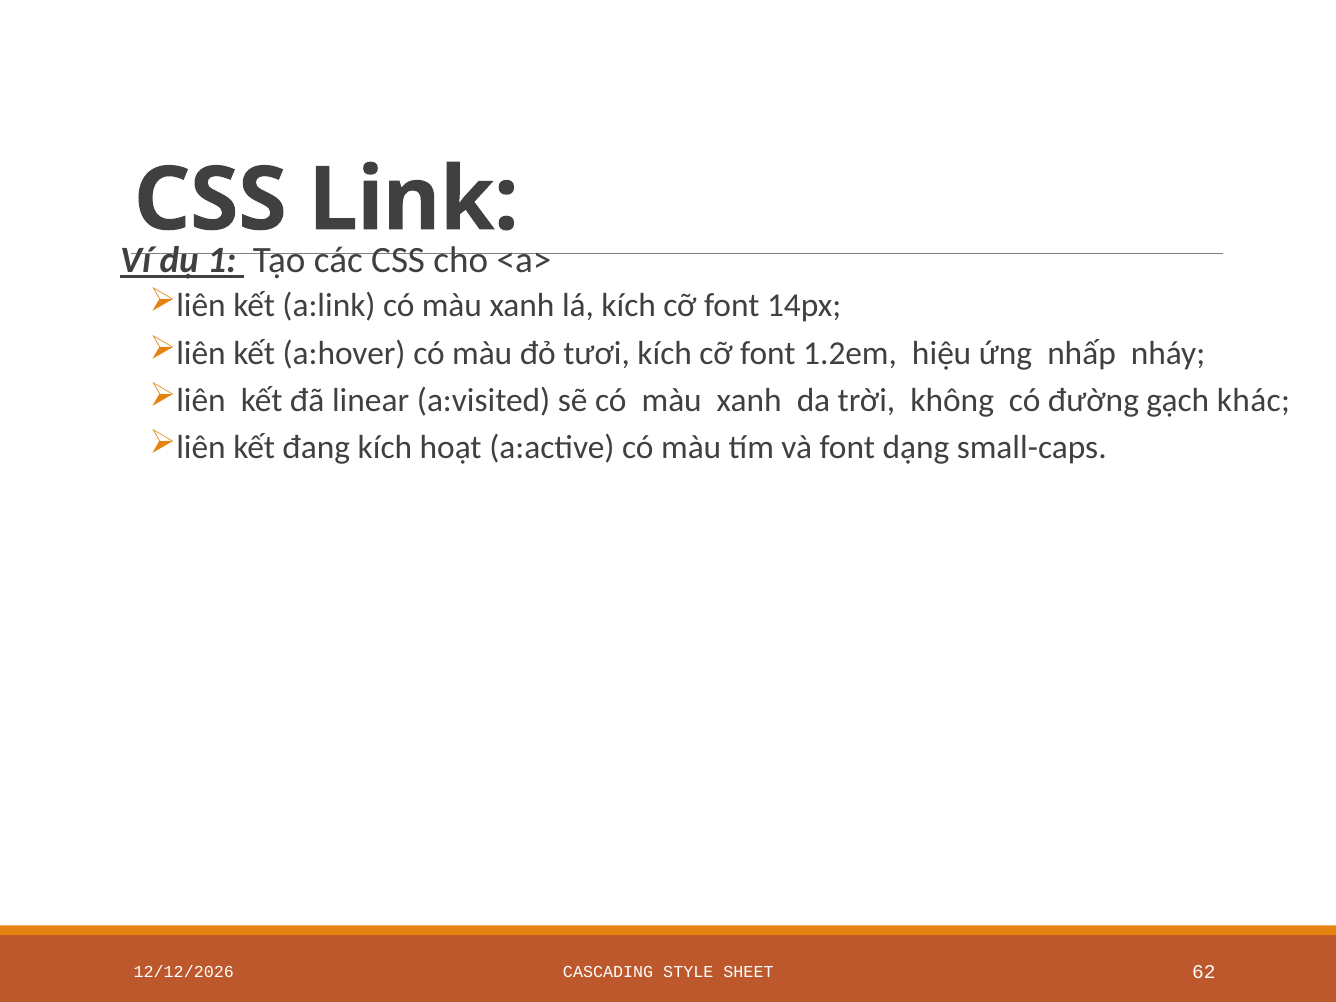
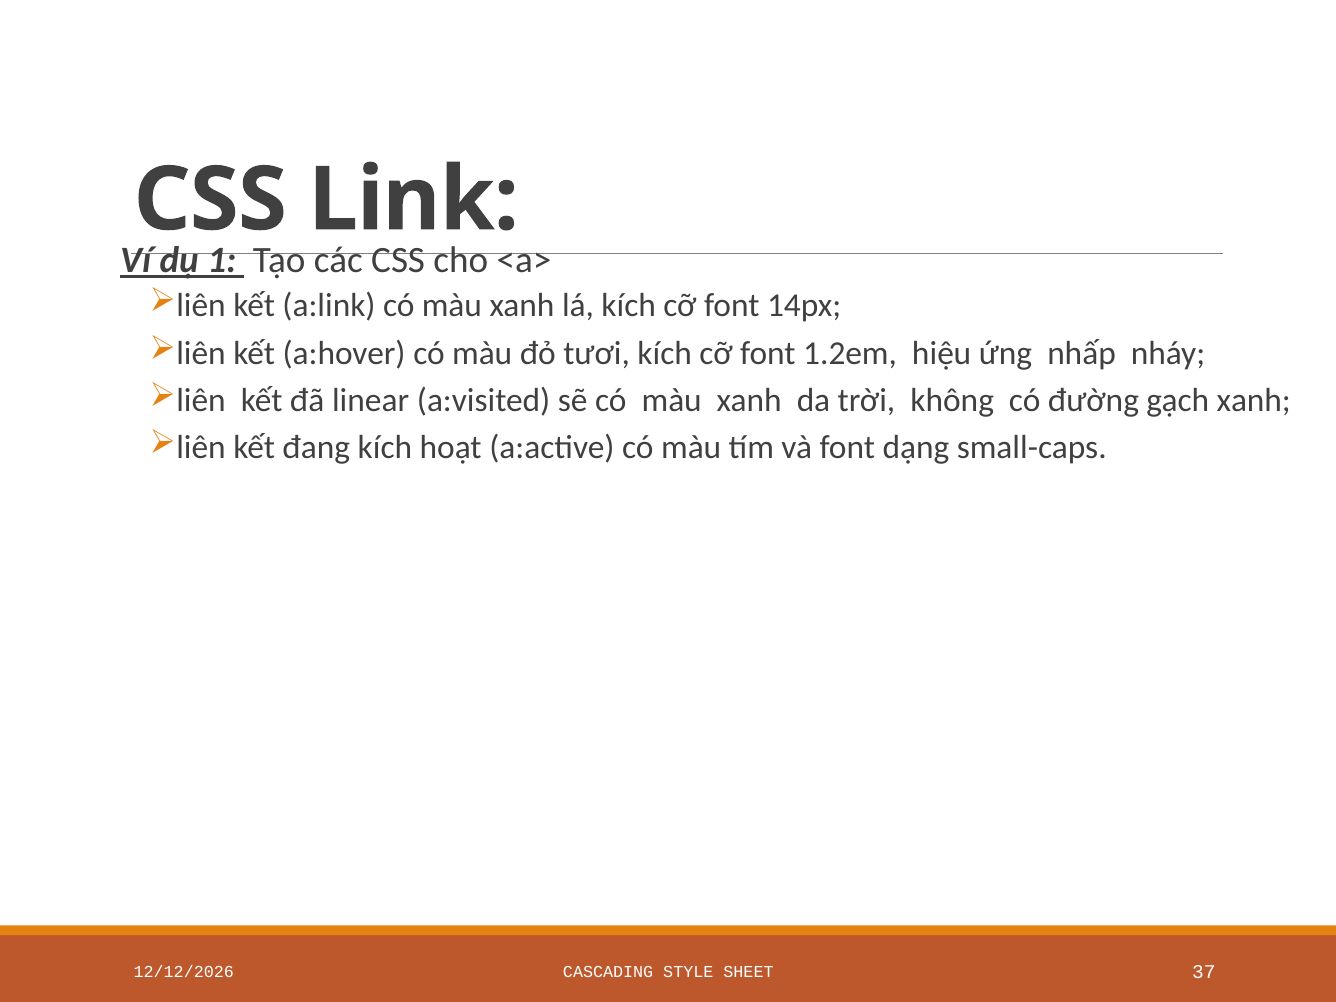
gạch khác: khác -> xanh (1254, 400)
62: 62 -> 37 (1204, 972)
